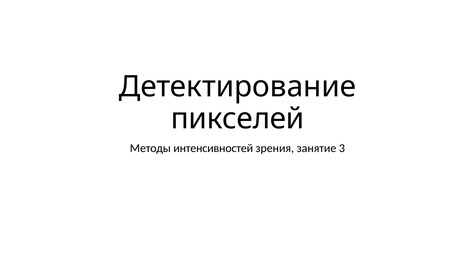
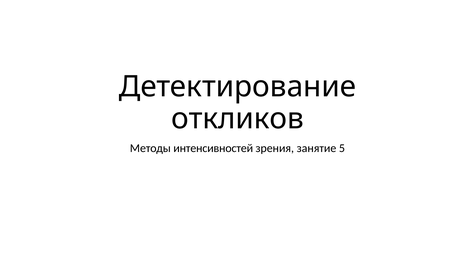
пикселей: пикселей -> откликов (238, 119)
3: 3 -> 5 (342, 148)
